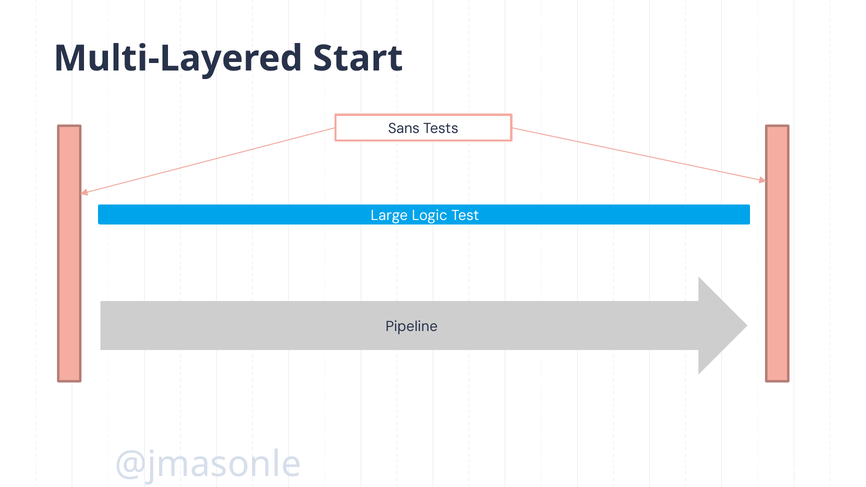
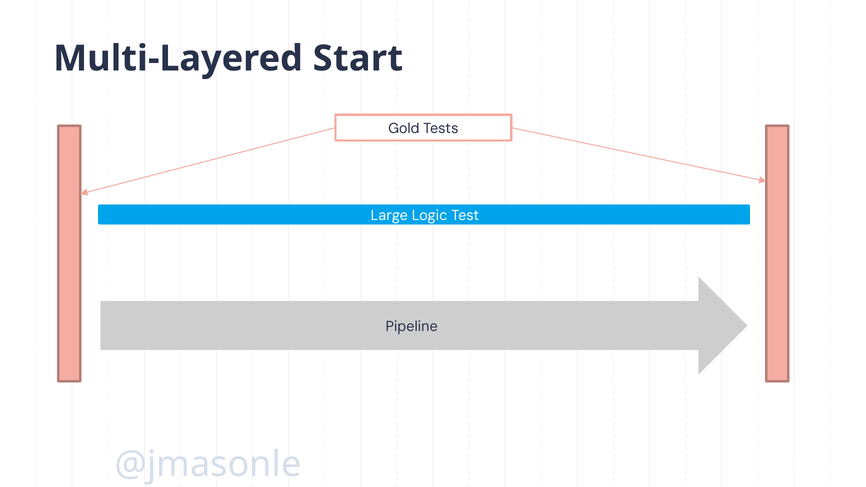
Sans: Sans -> Gold (404, 129)
